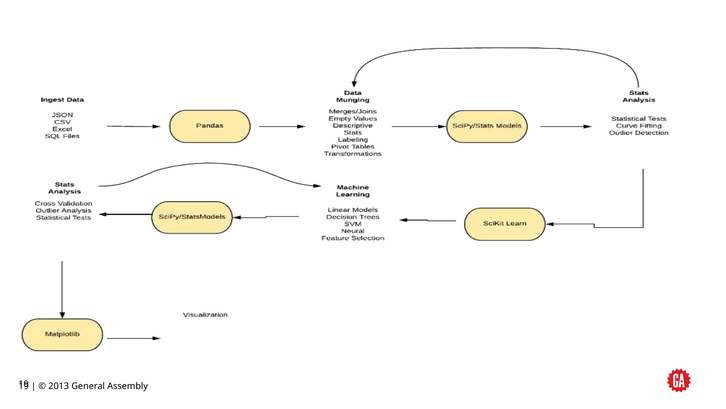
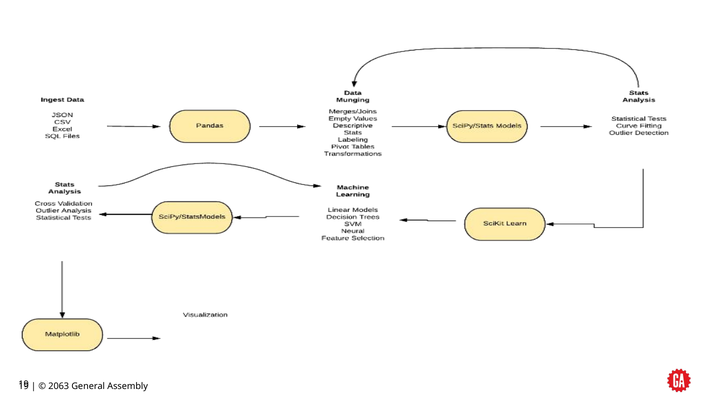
2013: 2013 -> 2063 (59, 386)
